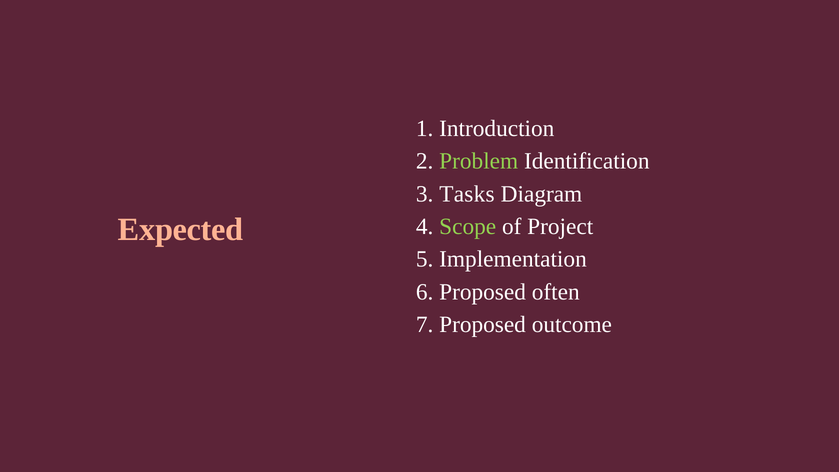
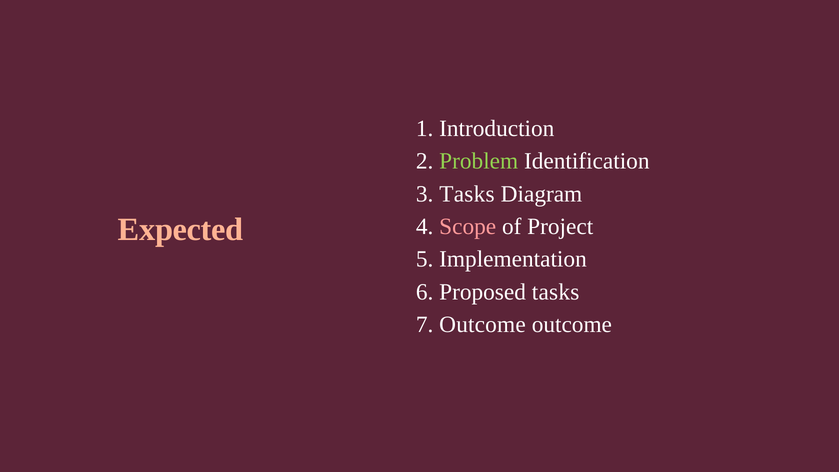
Scope colour: light green -> pink (468, 227)
Proposed often: often -> tasks (556, 292)
7 Proposed: Proposed -> Outcome (482, 325)
